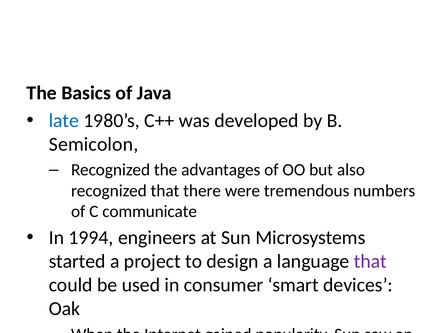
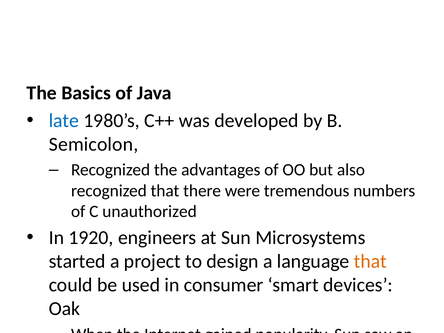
communicate: communicate -> unauthorized (150, 211)
1994: 1994 -> 1920 (91, 238)
that colour: purple -> orange (370, 261)
